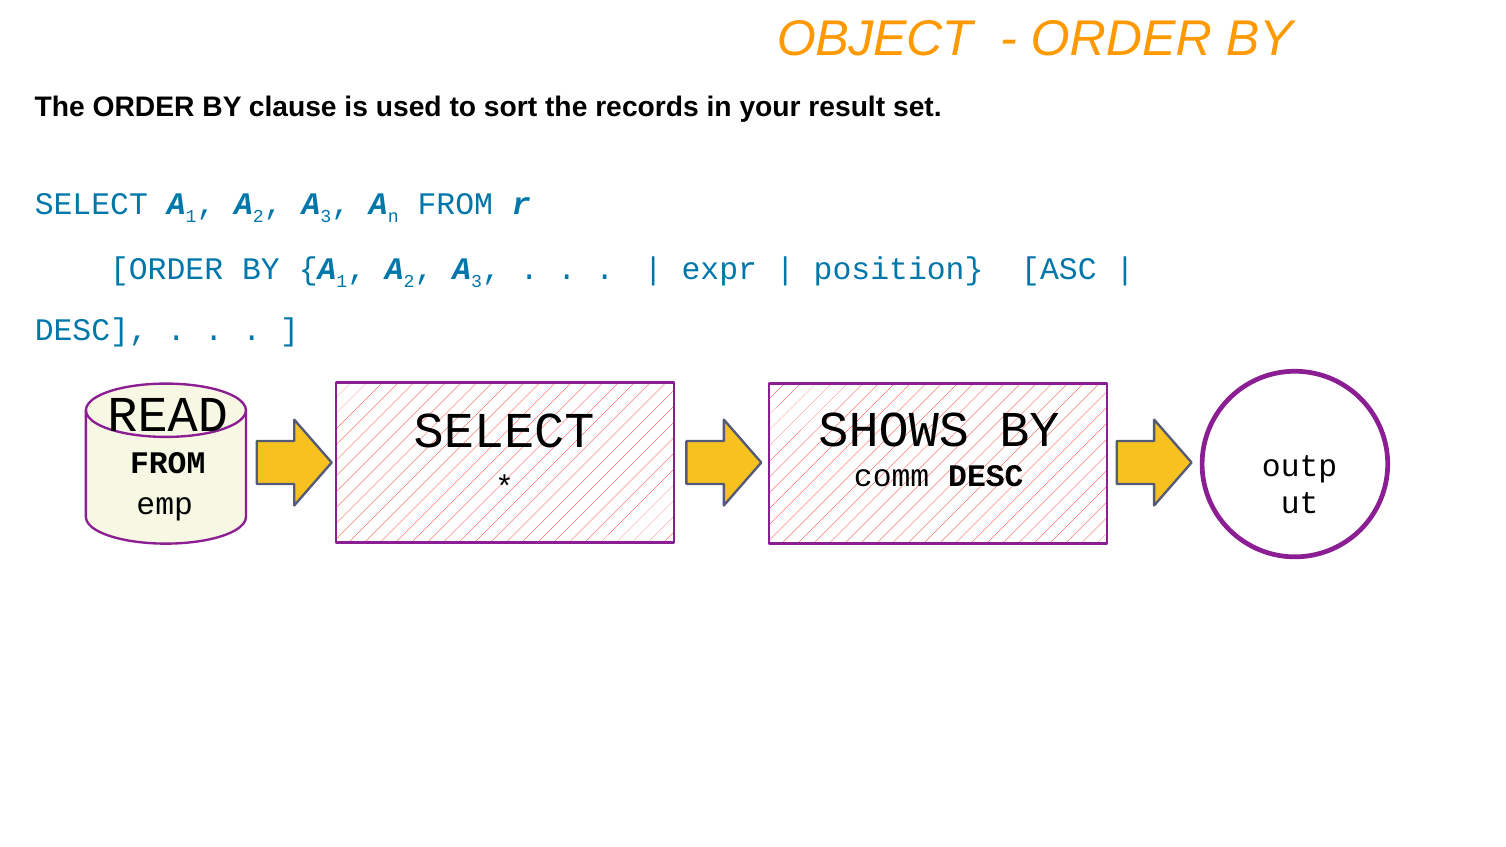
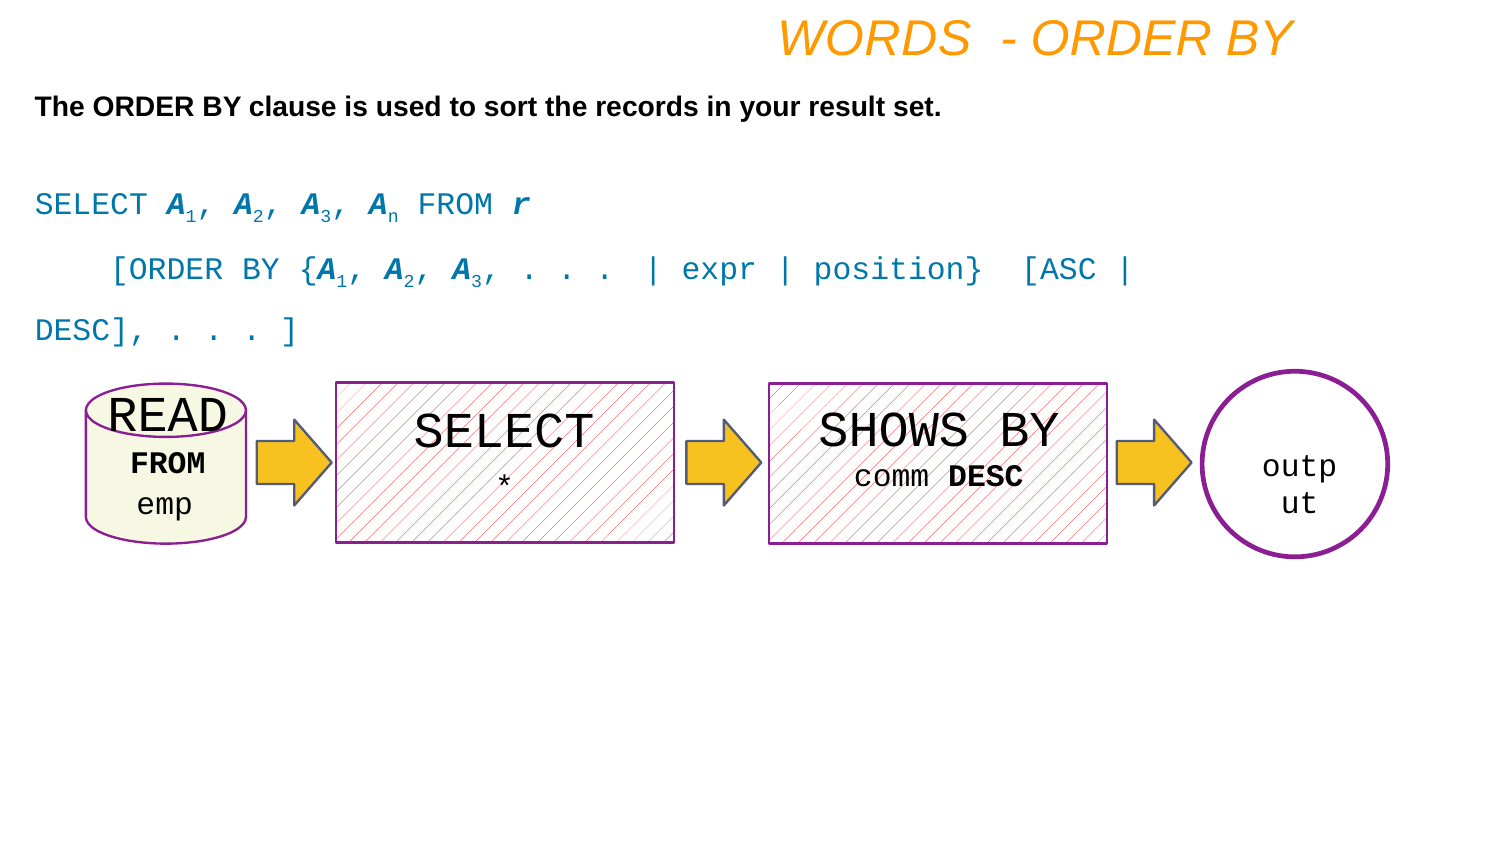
OBJECT: OBJECT -> WORDS (874, 39)
